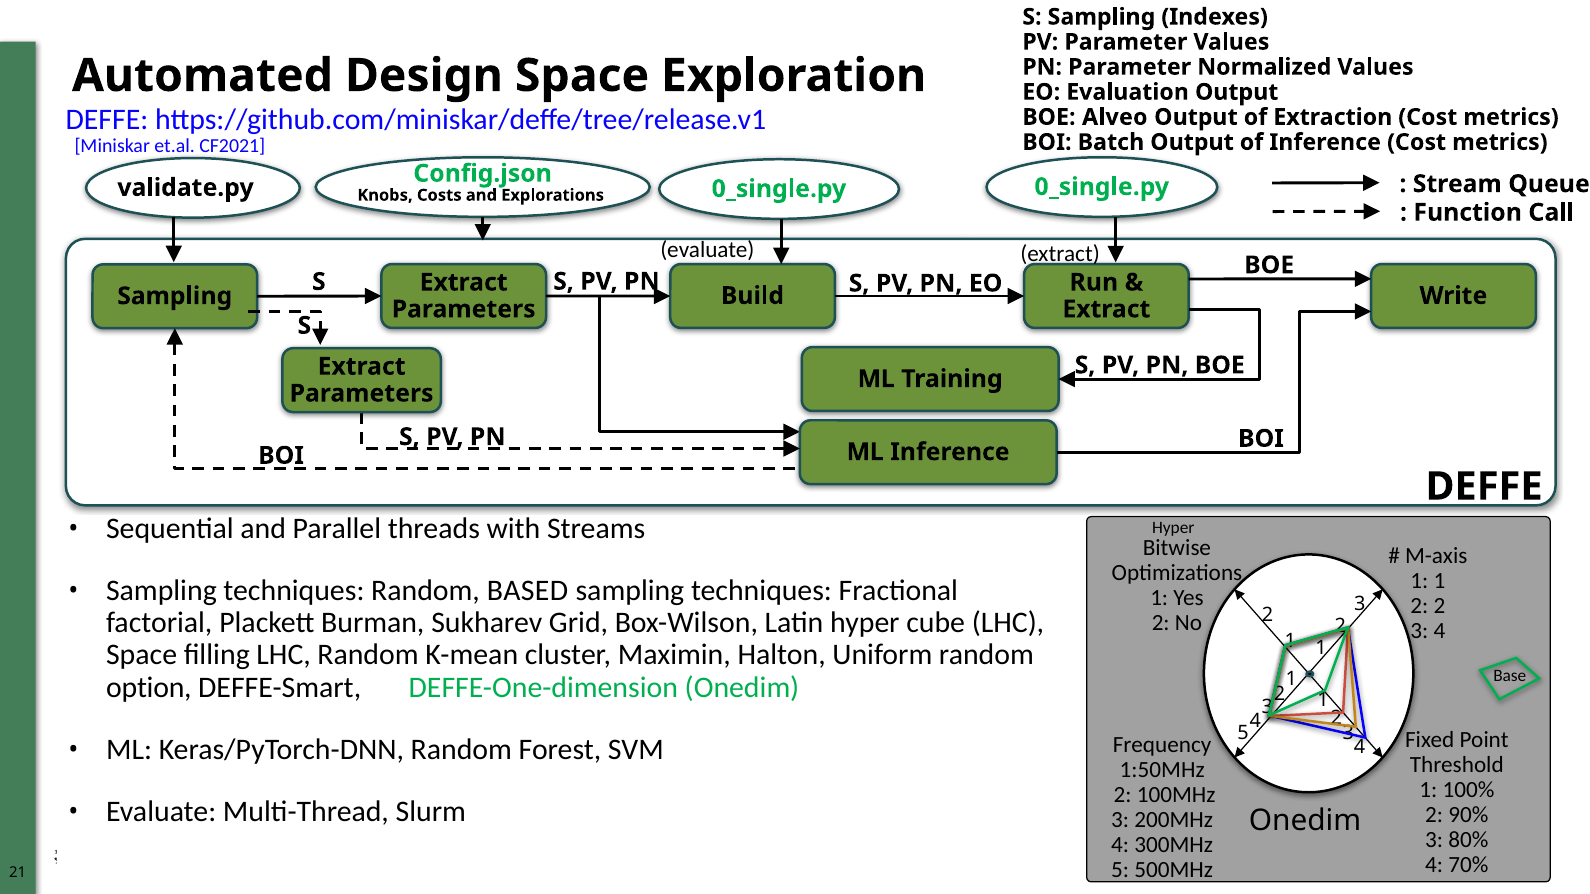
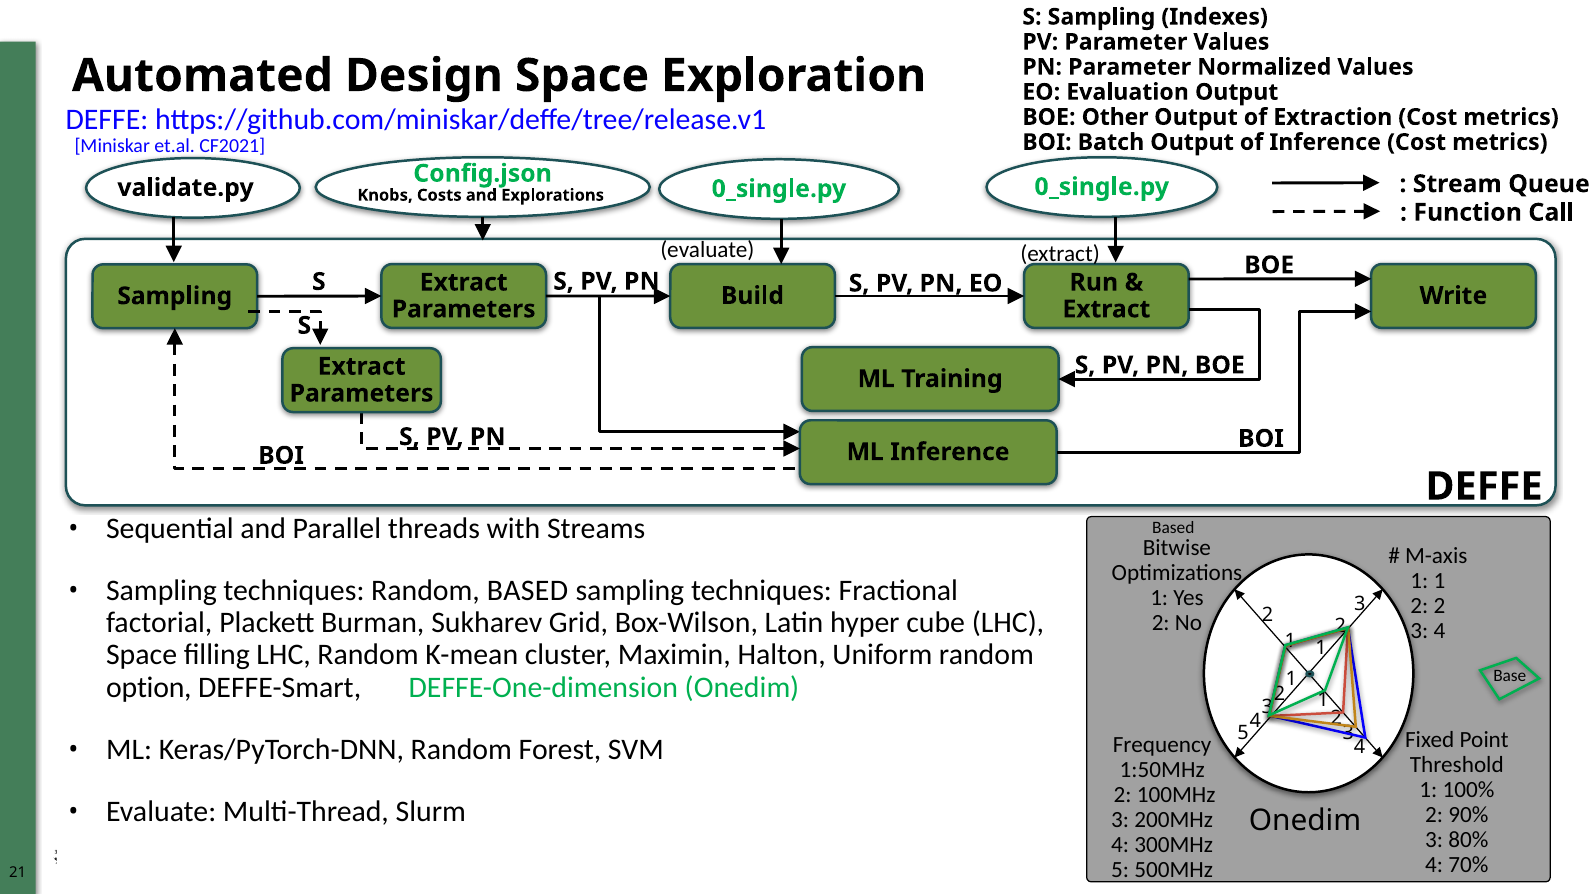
Alveo: Alveo -> Other (1115, 117)
Hyper: Hyper -> Based (1173, 528)
